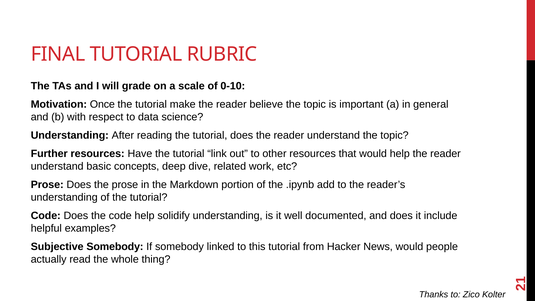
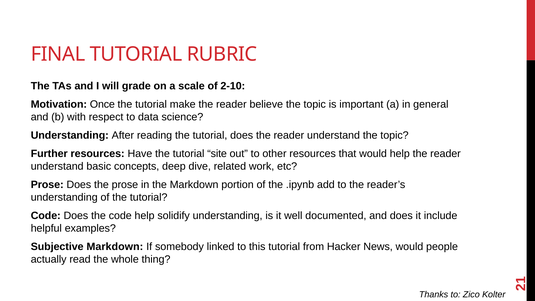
0-10: 0-10 -> 2-10 (233, 86)
link: link -> site (217, 154)
Subjective Somebody: Somebody -> Markdown (115, 246)
